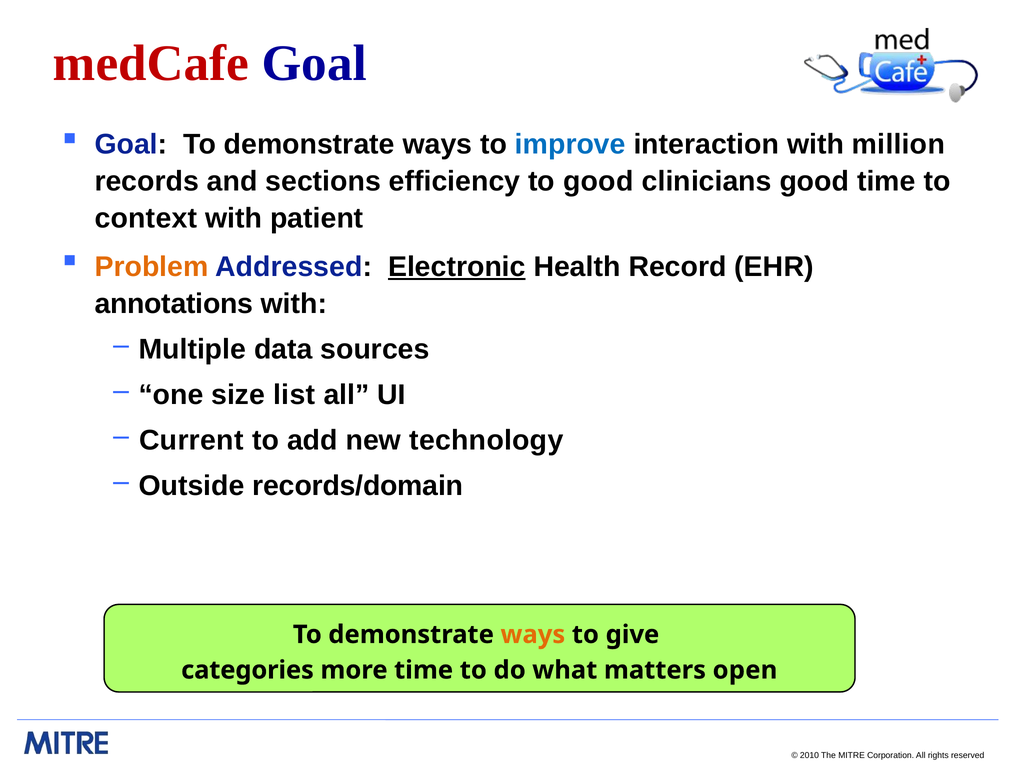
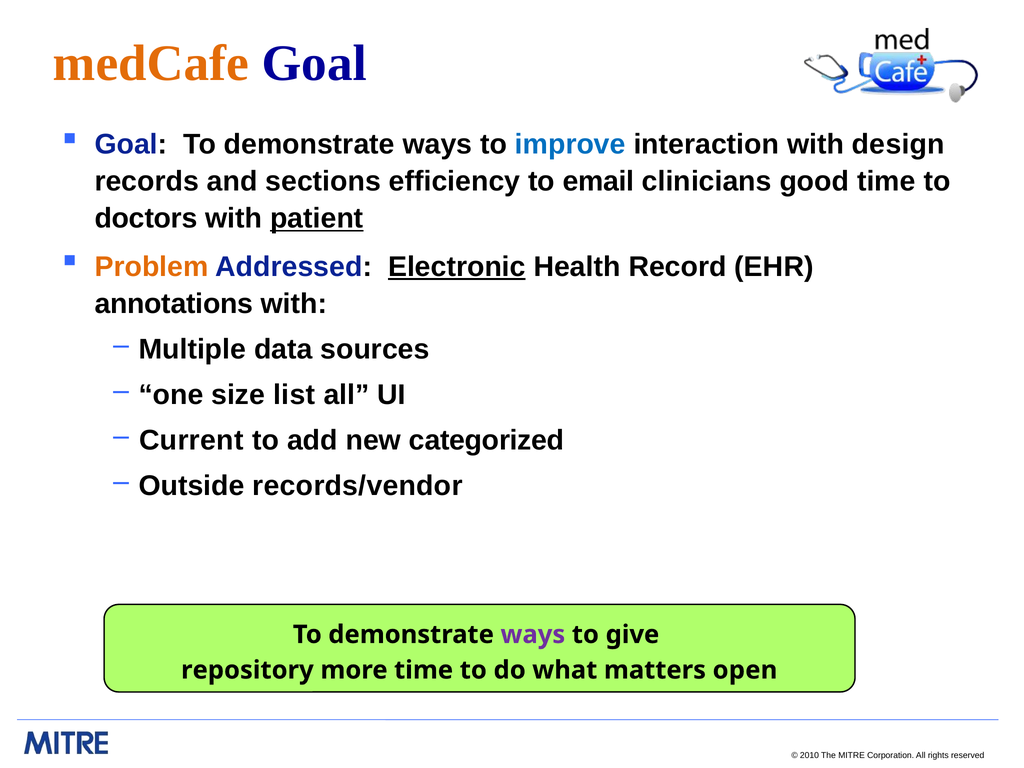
medCafe colour: red -> orange (151, 63)
million: million -> design (898, 144)
to good: good -> email (599, 181)
context: context -> doctors (146, 218)
patient underline: none -> present (317, 218)
technology: technology -> categorized (487, 440)
records/domain: records/domain -> records/vendor (358, 486)
ways colour: orange -> purple (533, 635)
categories: categories -> repository (247, 670)
